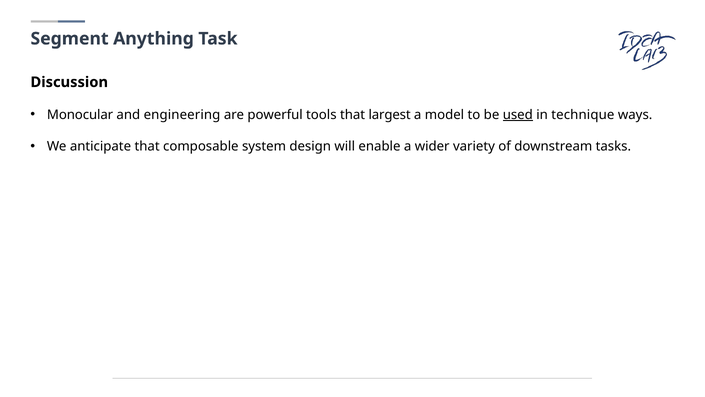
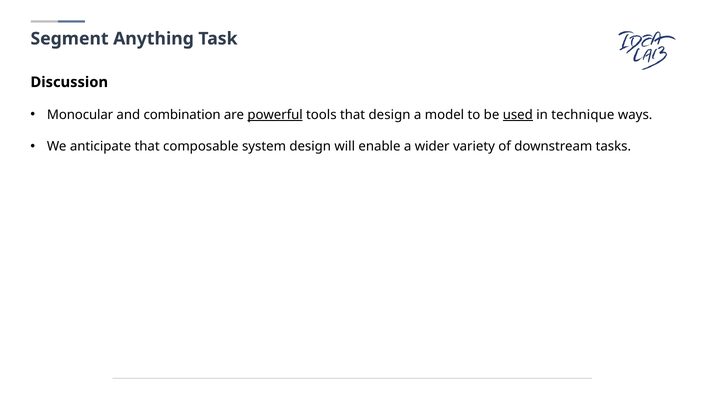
engineering: engineering -> combination (182, 115)
powerful underline: none -> present (275, 115)
that largest: largest -> design (390, 115)
